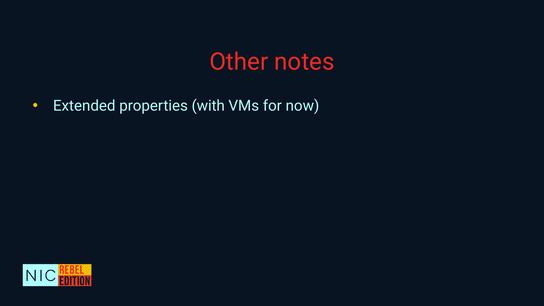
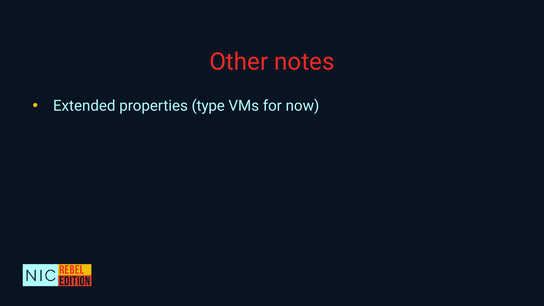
with: with -> type (208, 106)
